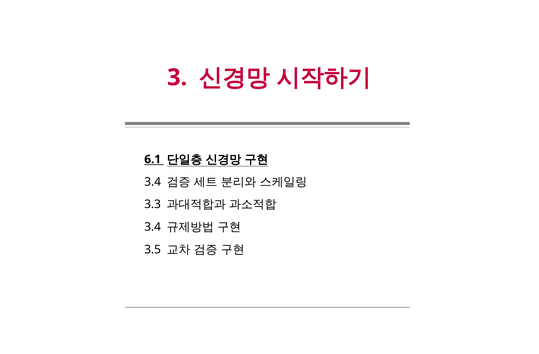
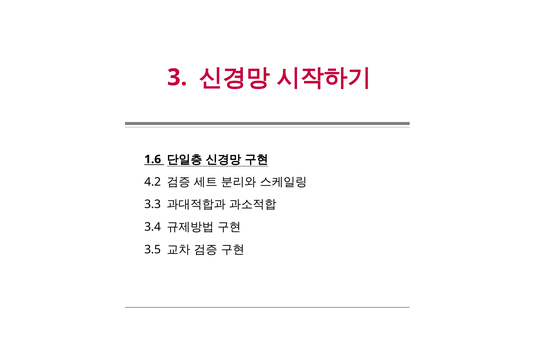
6.1: 6.1 -> 1.6 (153, 159)
3.4: 3.4 -> 4.2 (153, 182)
